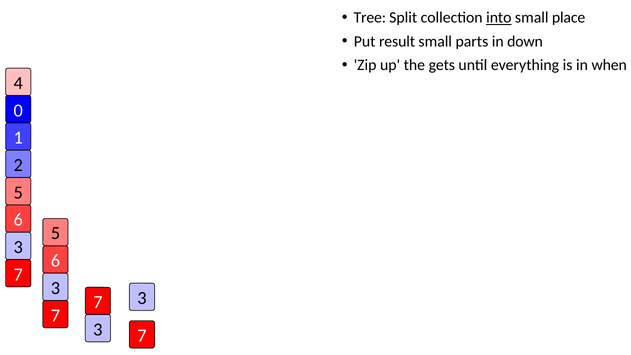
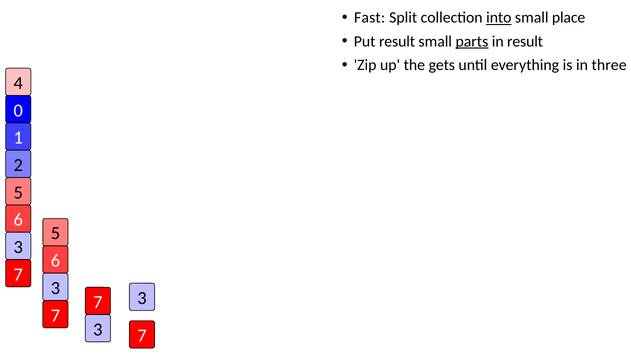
Tree: Tree -> Fast (370, 18)
parts underline: none -> present (472, 41)
in down: down -> result (525, 41)
when: when -> three (609, 65)
